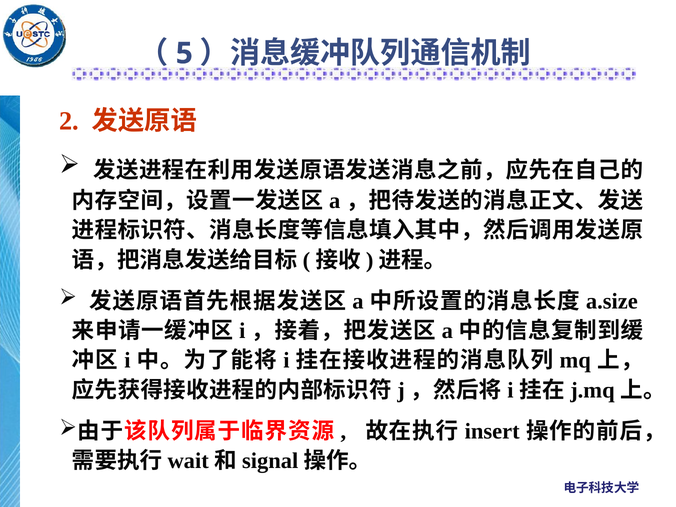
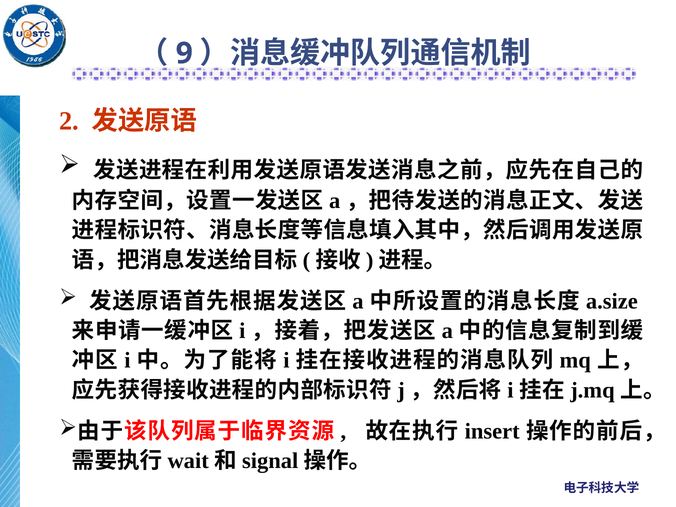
5: 5 -> 9 (184, 53)
